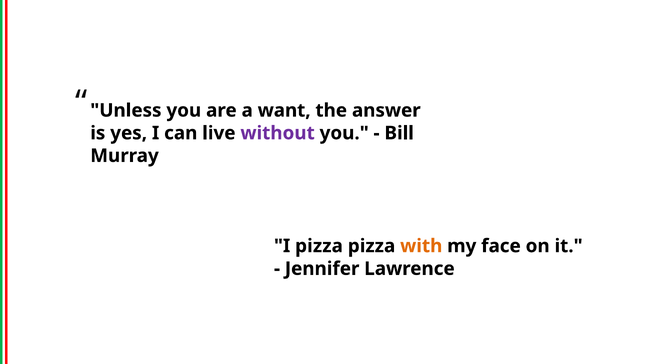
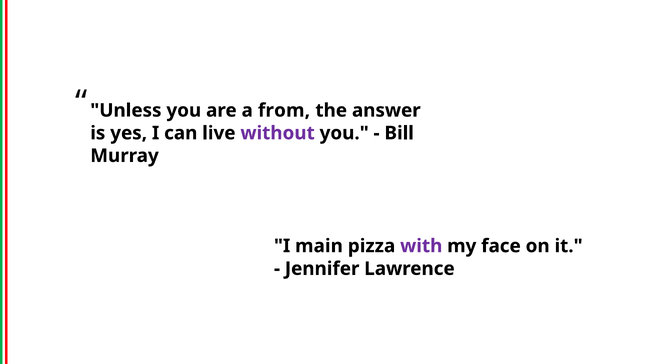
want: want -> from (284, 110)
I pizza: pizza -> main (319, 246)
with colour: orange -> purple (421, 246)
